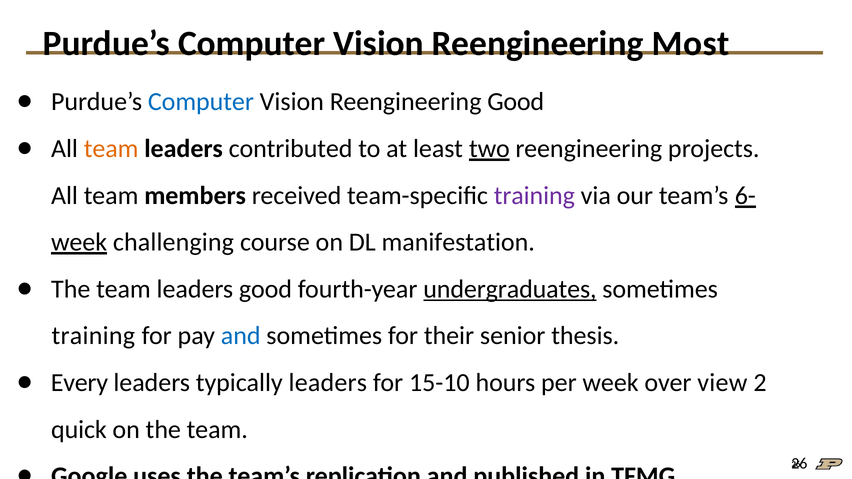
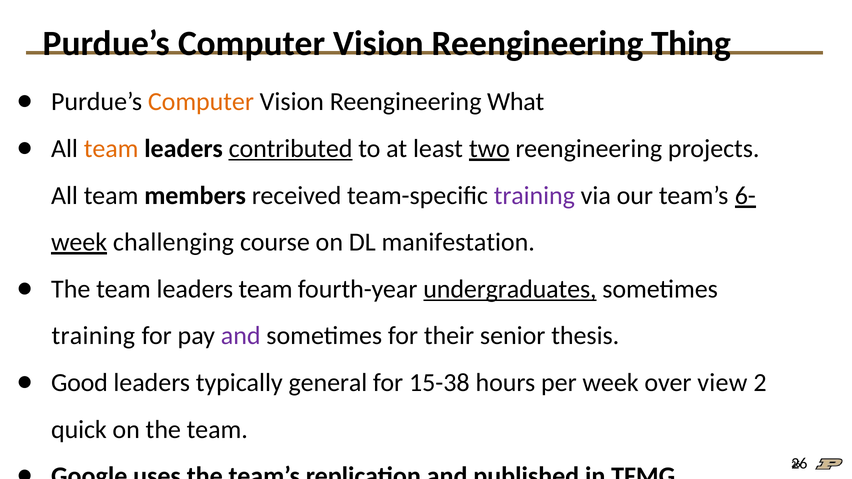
Most: Most -> Thing (691, 44)
Computer colour: blue -> orange (201, 102)
Reengineering Good: Good -> What (516, 102)
contributed underline: none -> present (291, 149)
leaders good: good -> team (266, 289)
and colour: blue -> purple (241, 336)
Every: Every -> Good (79, 383)
typically leaders: leaders -> general (328, 383)
15-10: 15-10 -> 15-38 (439, 383)
